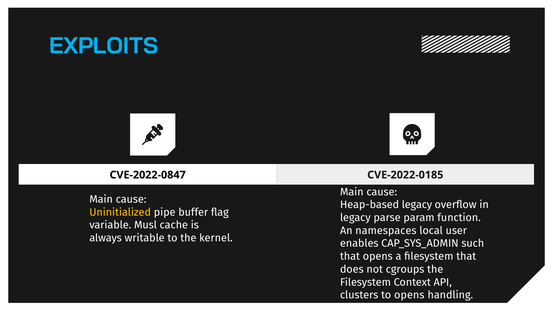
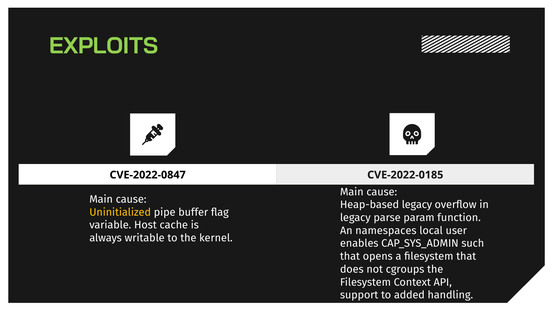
EXPLOITS colour: light blue -> light green (104, 46)
Musl: Musl -> Host (145, 225)
clusters: clusters -> support (359, 295)
to opens: opens -> added (409, 295)
